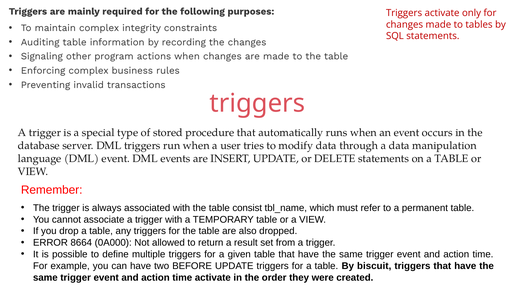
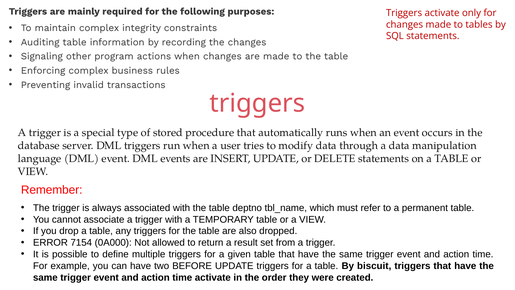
consist: consist -> deptno (247, 208)
8664: 8664 -> 7154 (81, 242)
